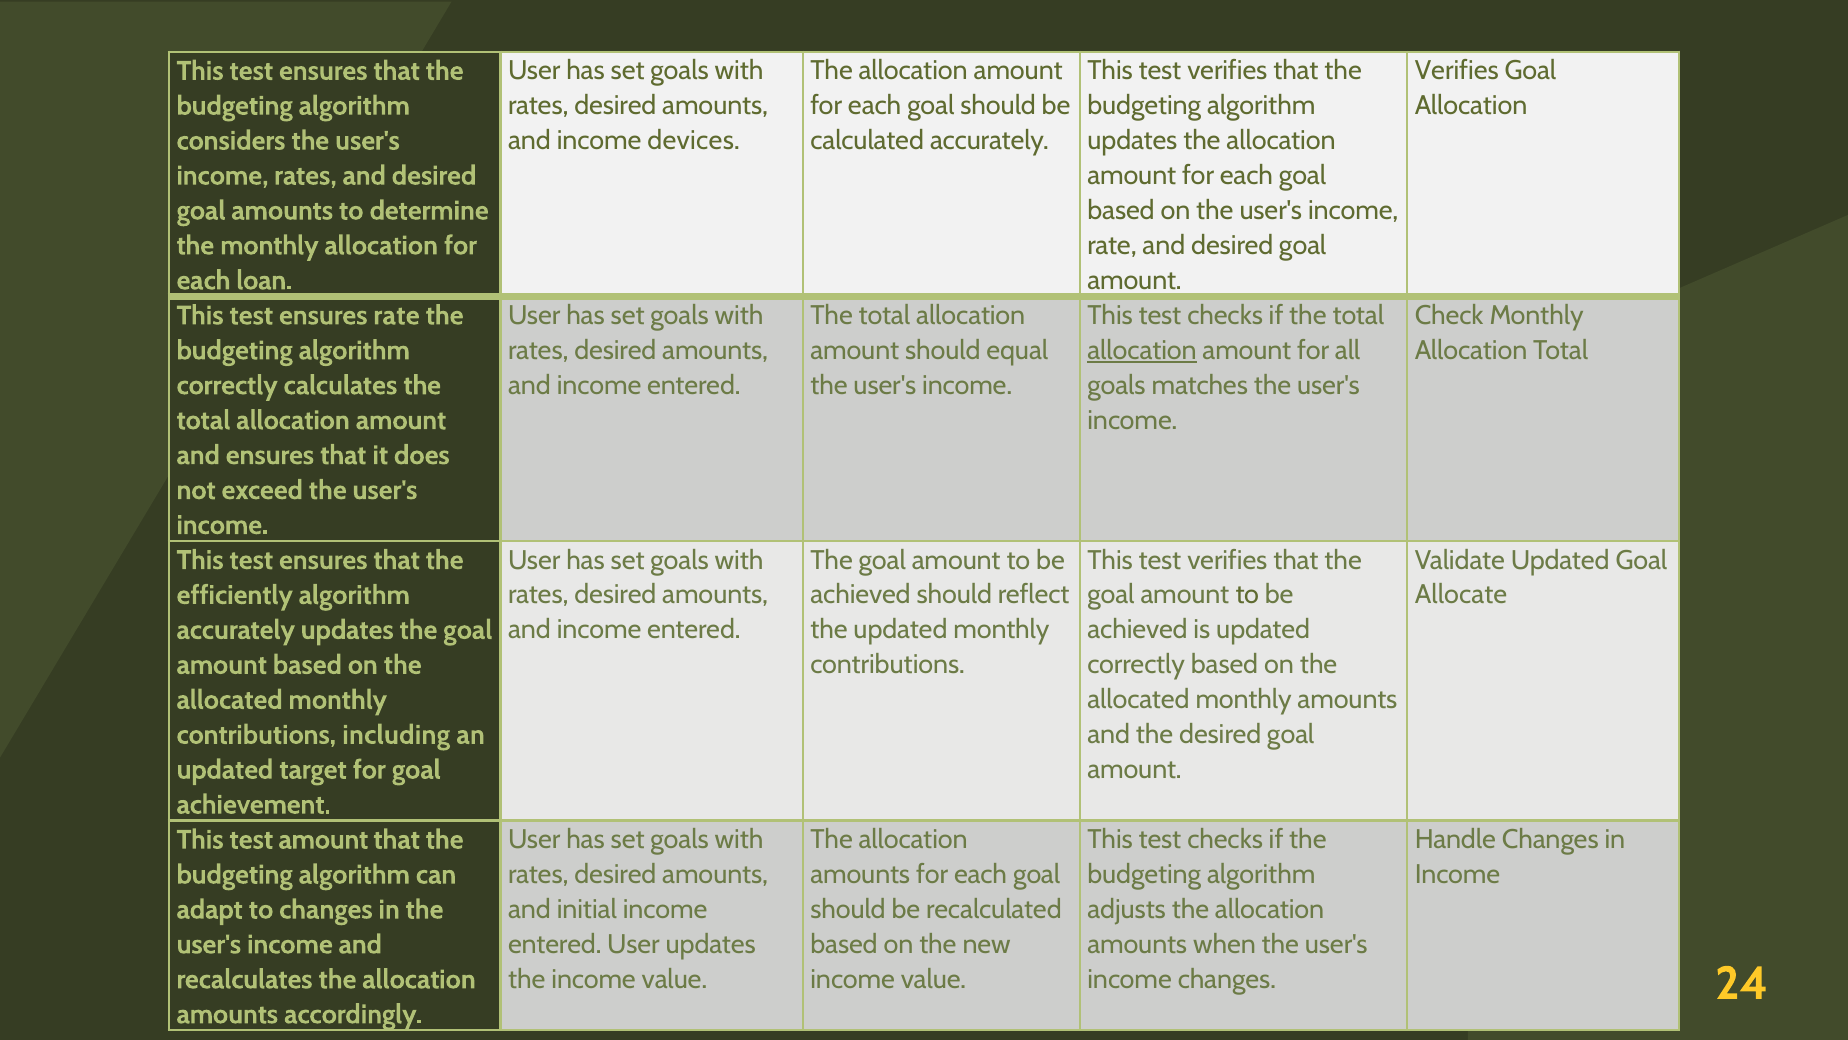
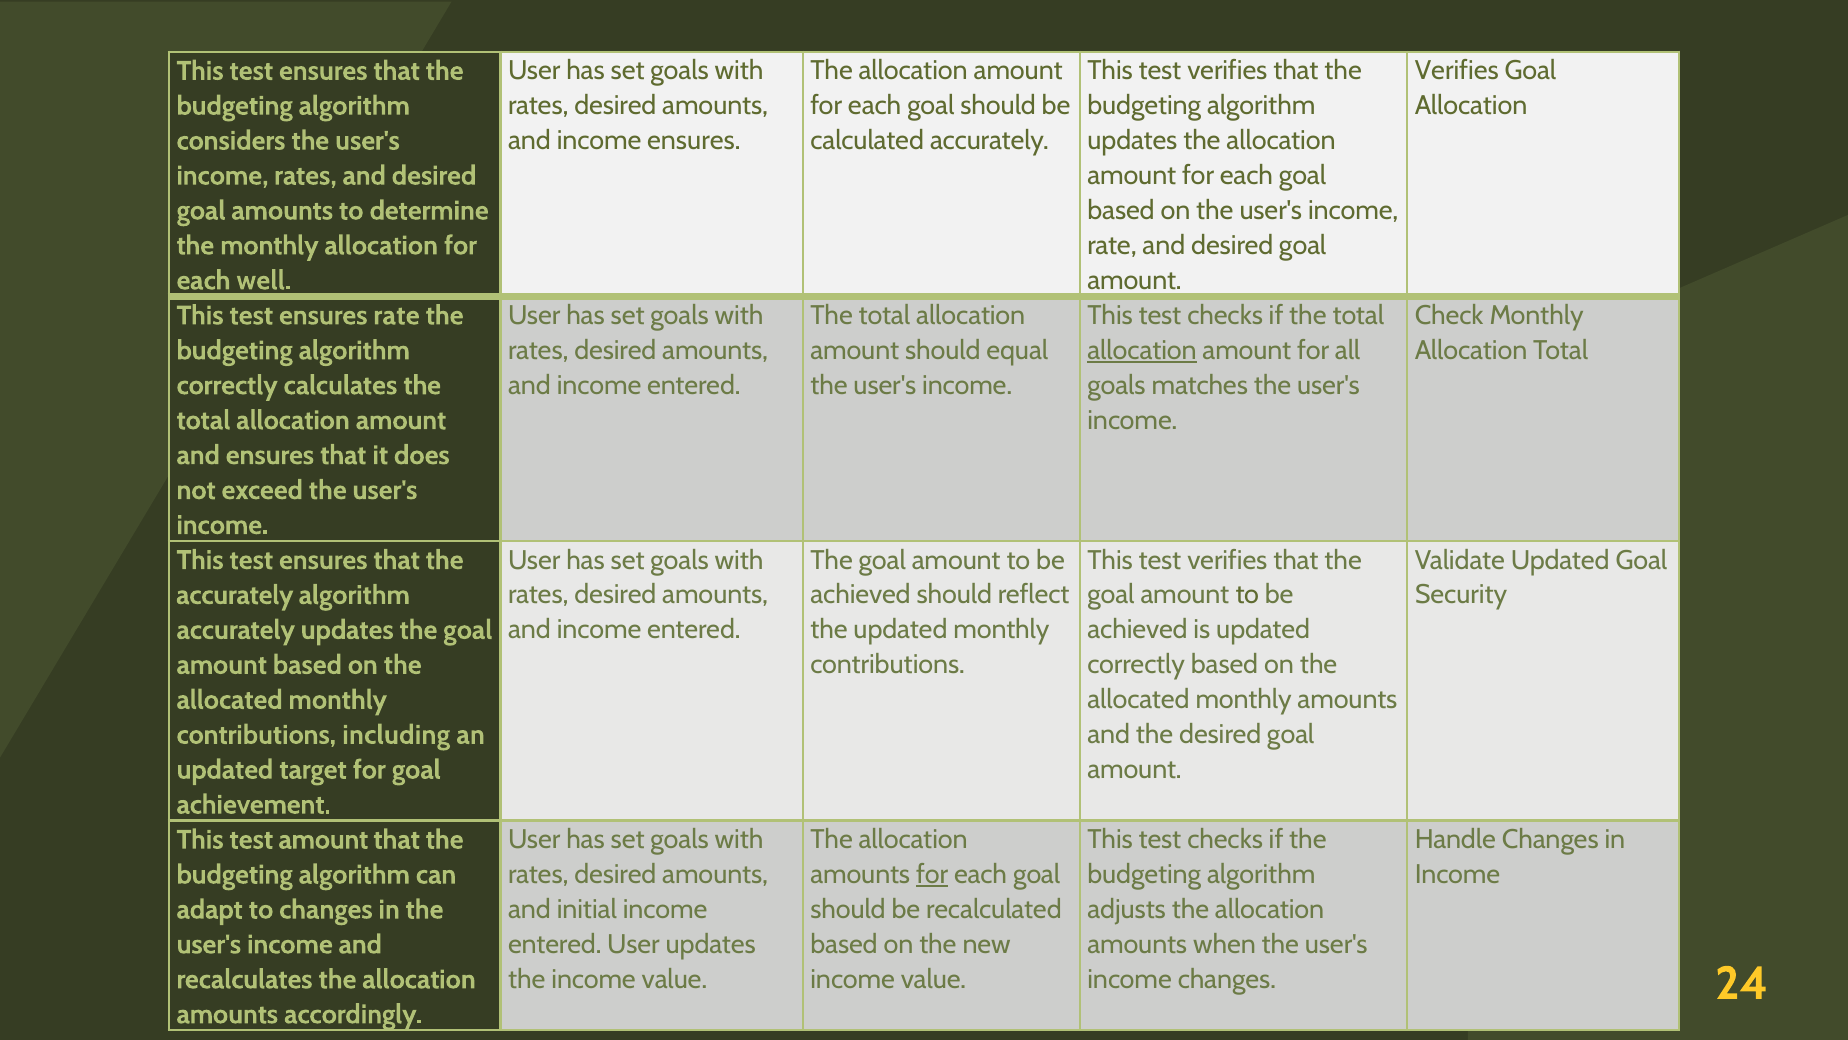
income devices: devices -> ensures (694, 141)
loan: loan -> well (264, 280)
efficiently: efficiently -> accurately (235, 595)
Allocate: Allocate -> Security (1461, 595)
for underline: none -> present (932, 874)
